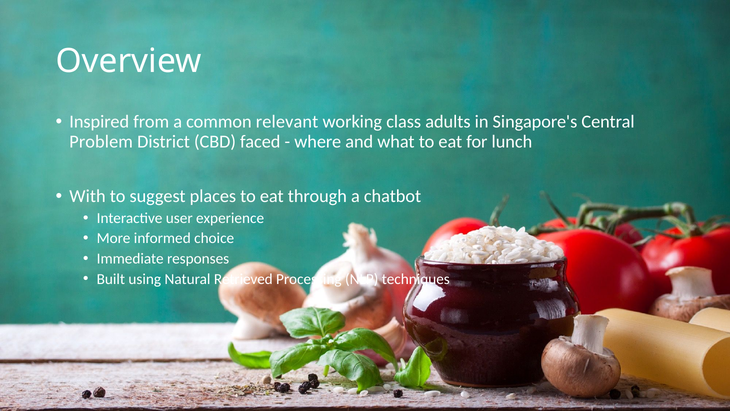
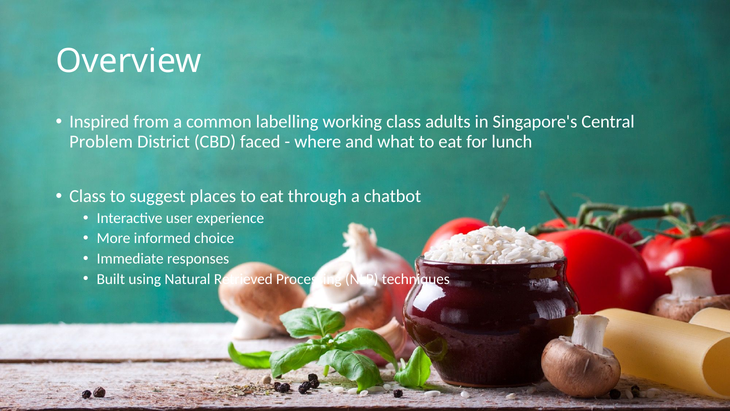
relevant: relevant -> labelling (287, 122)
With: With -> Class (88, 196)
